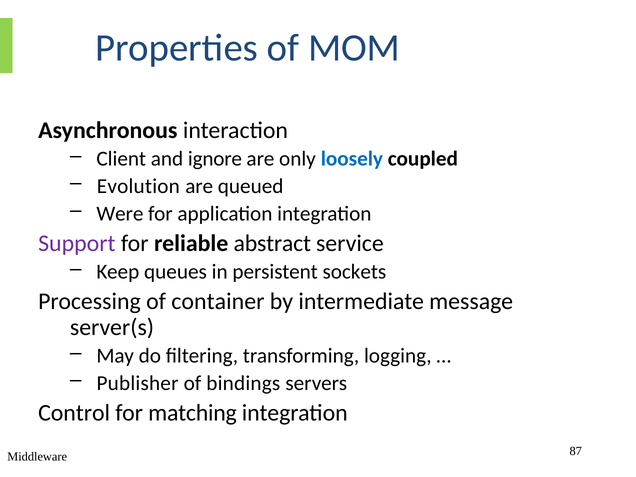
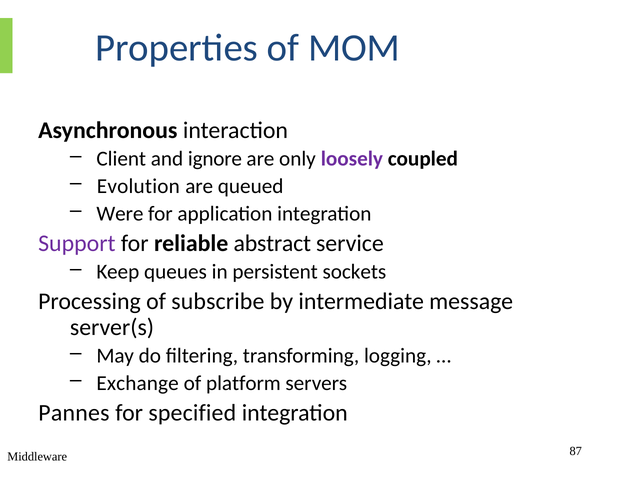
loosely colour: blue -> purple (352, 159)
container: container -> subscribe (218, 302)
Publisher: Publisher -> Exchange (138, 383)
bindings: bindings -> platform (243, 383)
Control: Control -> Pannes (74, 413)
matching: matching -> specified (192, 413)
